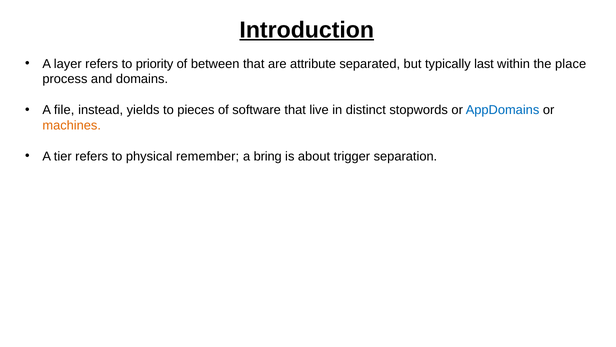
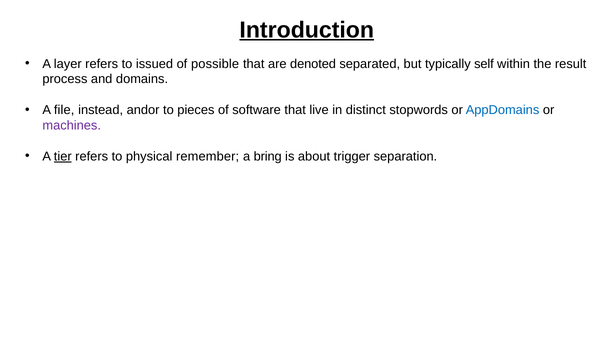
priority: priority -> issued (154, 64)
between: between -> possible (215, 64)
attribute: attribute -> denoted (313, 64)
last: last -> self (484, 64)
place: place -> result (571, 64)
yields: yields -> andor (143, 110)
machines colour: orange -> purple (72, 125)
tier underline: none -> present (63, 156)
